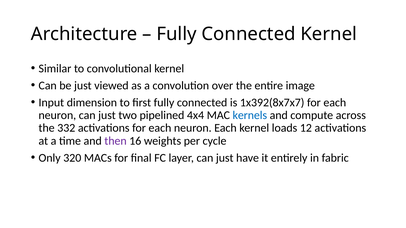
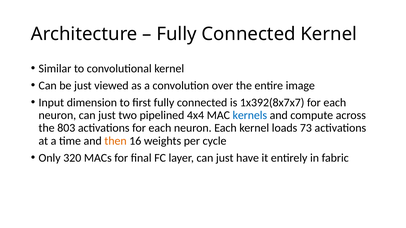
332: 332 -> 803 (66, 128)
12: 12 -> 73 (306, 128)
then colour: purple -> orange (116, 141)
